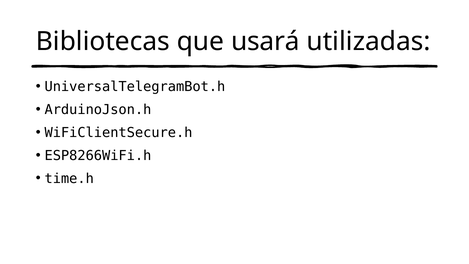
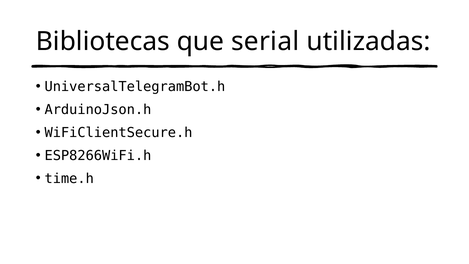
usará: usará -> serial (265, 41)
